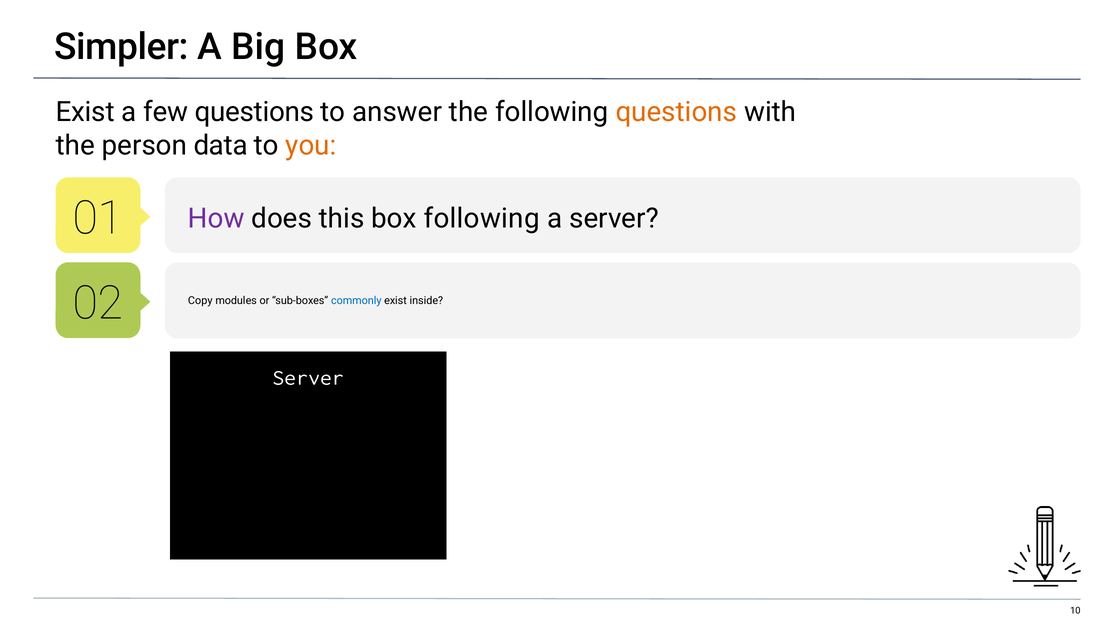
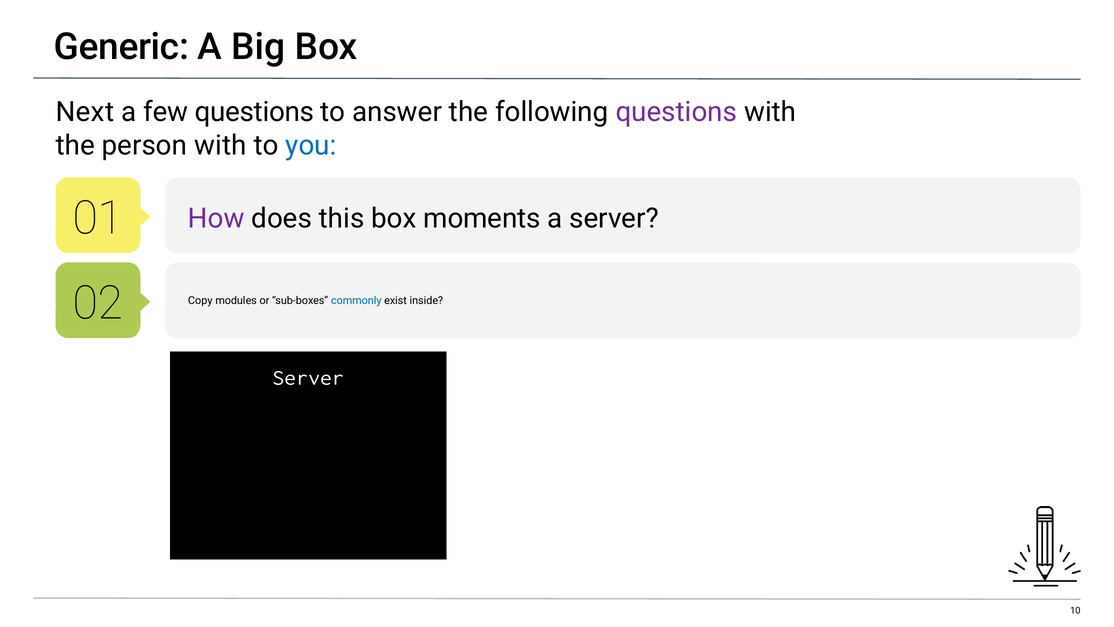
Simpler: Simpler -> Generic (121, 47)
Exist: Exist -> Next (85, 112)
questions colour: orange -> purple (676, 112)
person data: data -> with (220, 146)
you colour: orange -> blue (311, 146)
box following: following -> moments (482, 218)
